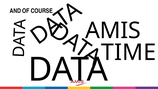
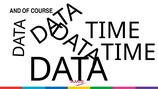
AMIS: AMIS -> TIME (113, 31)
